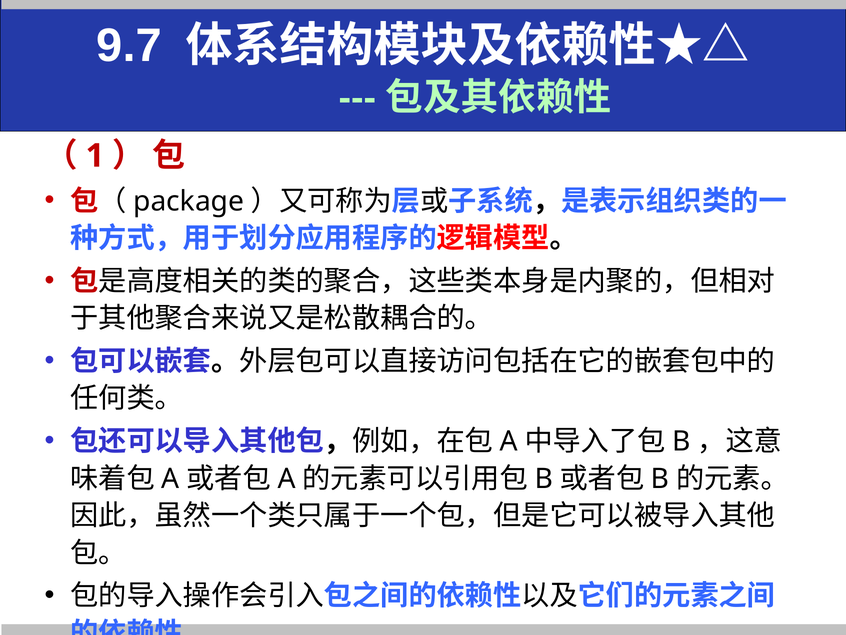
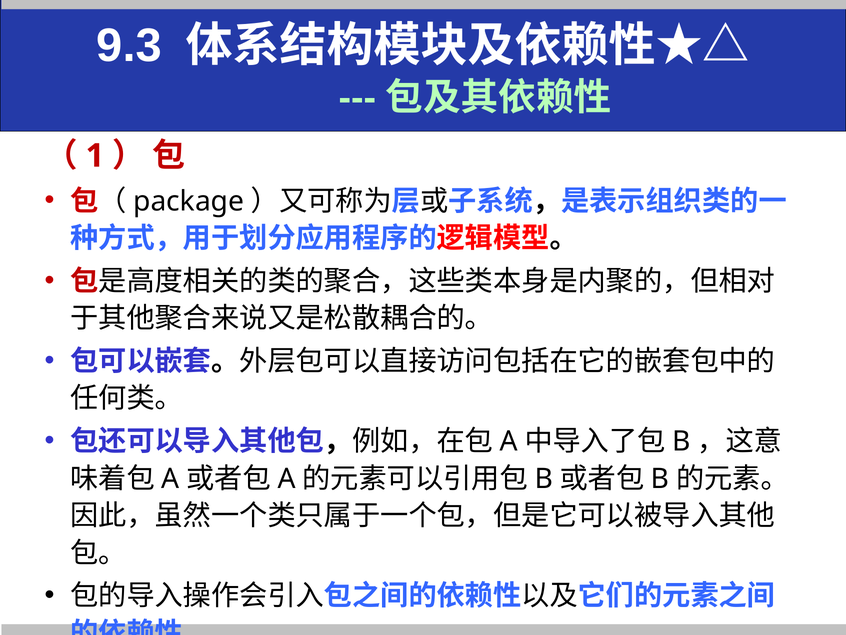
9.7: 9.7 -> 9.3 (129, 46)
